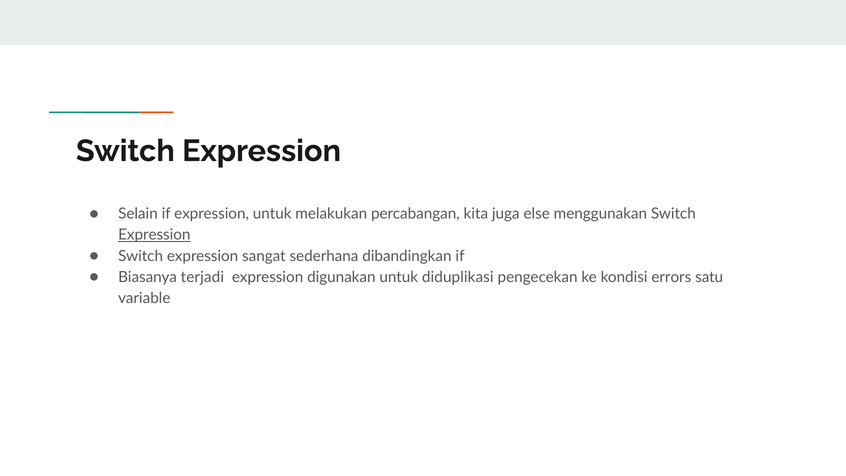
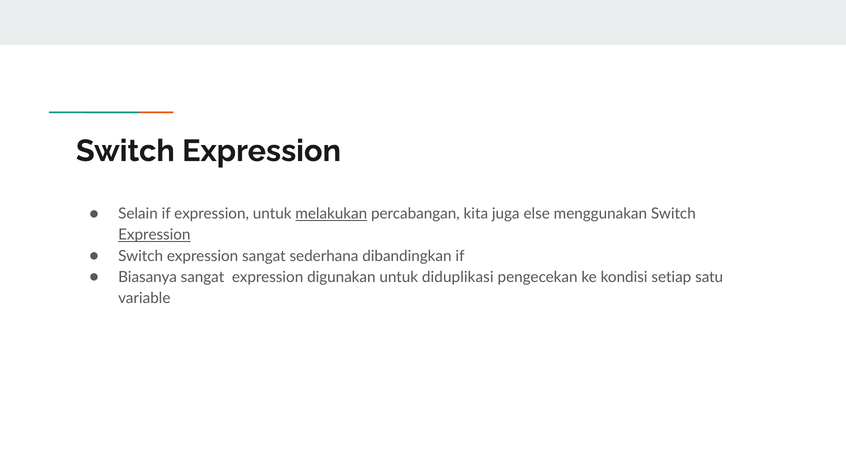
melakukan underline: none -> present (331, 214)
Biasanya terjadi: terjadi -> sangat (202, 277)
errors: errors -> setiap (671, 277)
